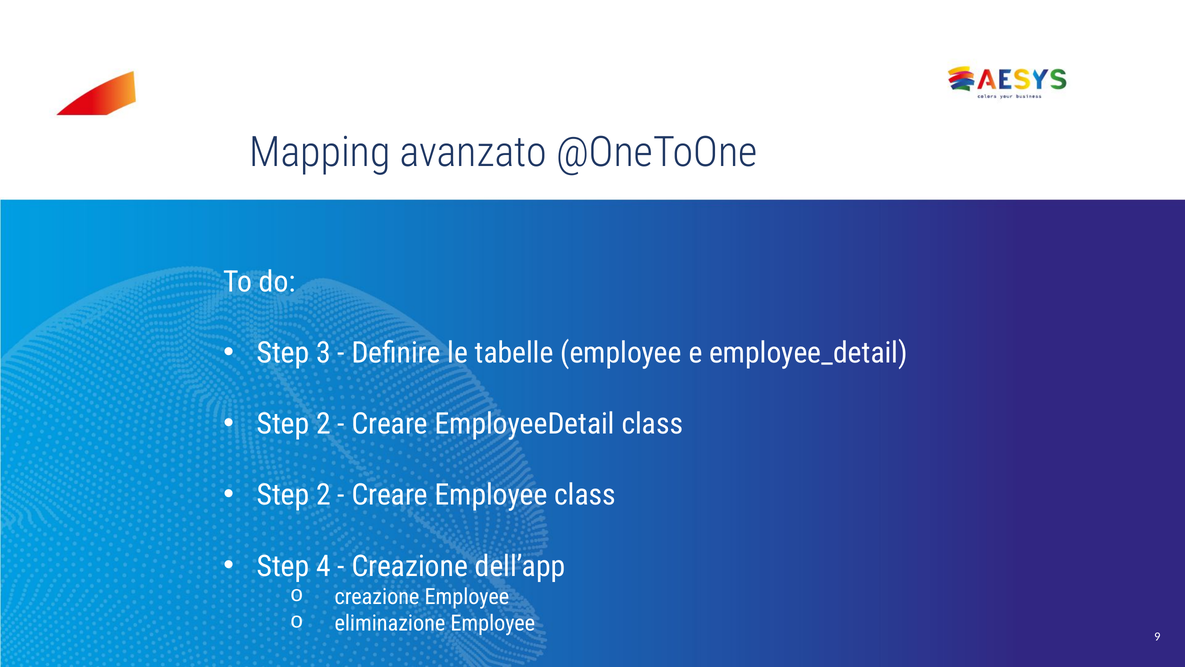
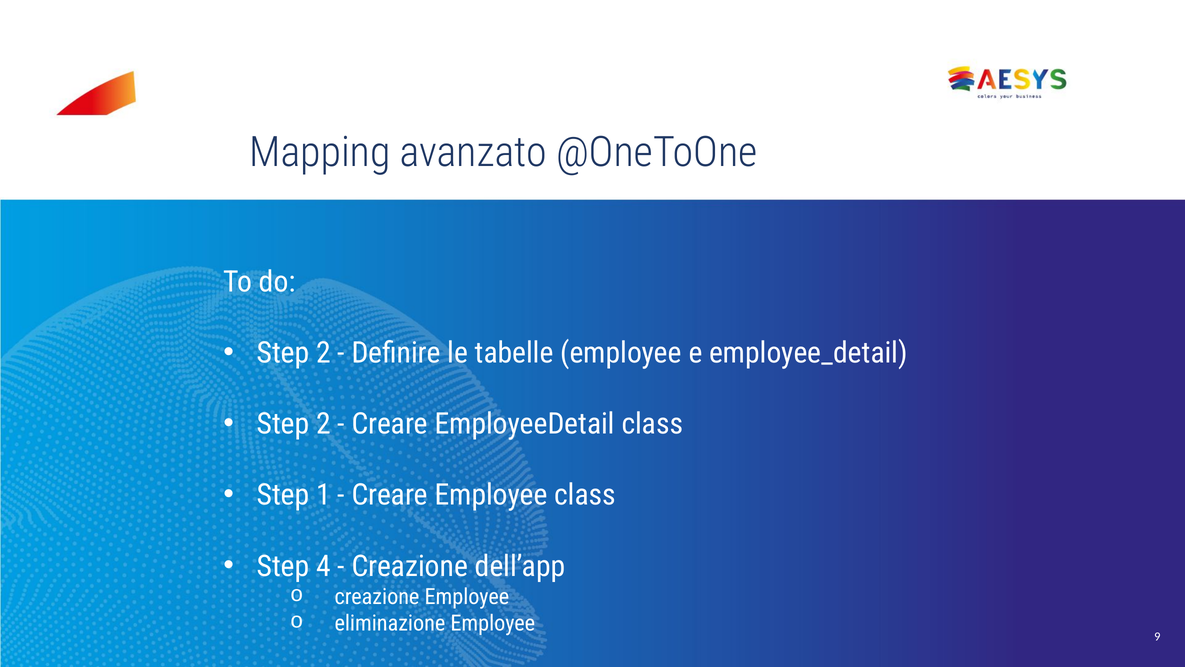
3: 3 -> 2 (323, 353)
2: 2 -> 1 (323, 495)
